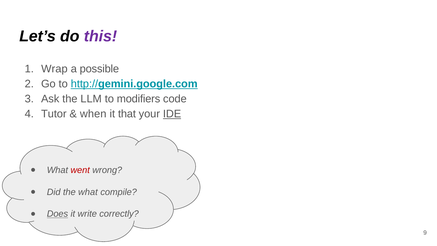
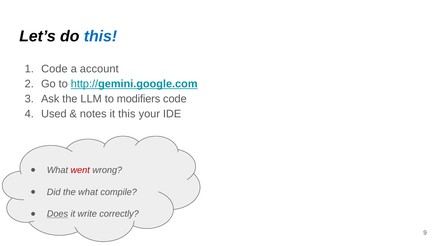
this colour: purple -> blue (101, 36)
Wrap: Wrap -> Code (54, 69)
possible: possible -> account (99, 69)
Tutor: Tutor -> Used (54, 114)
when: when -> notes (93, 114)
it that: that -> this (127, 114)
IDE underline: present -> none (172, 114)
